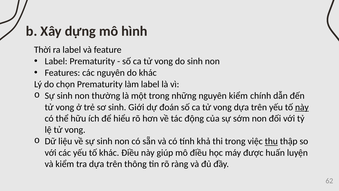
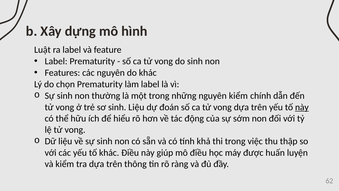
Thời: Thời -> Luật (42, 50)
sinh Giới: Giới -> Liệu (136, 107)
thu underline: present -> none (271, 141)
